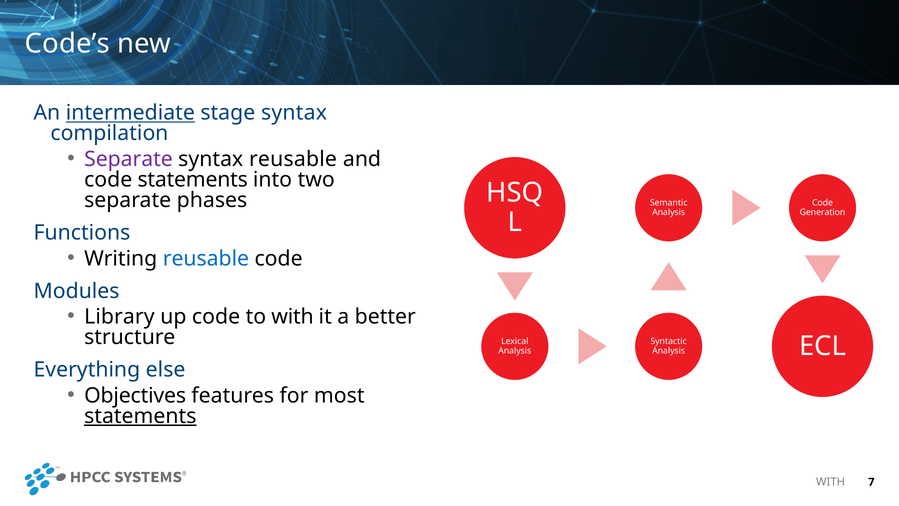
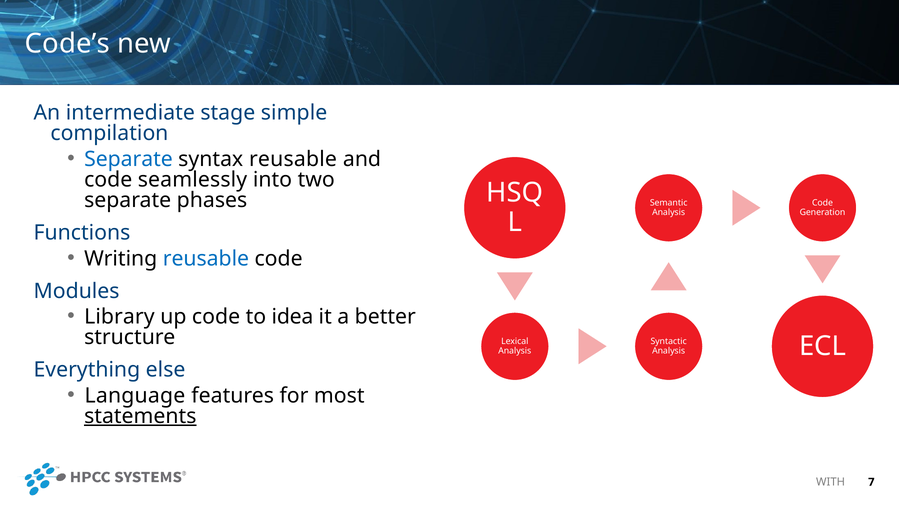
intermediate underline: present -> none (130, 113)
stage syntax: syntax -> simple (294, 113)
Separate colour: purple -> blue (128, 159)
code statements: statements -> seamlessly (192, 180)
to with: with -> idea (293, 317)
Objectives: Objectives -> Language (135, 395)
